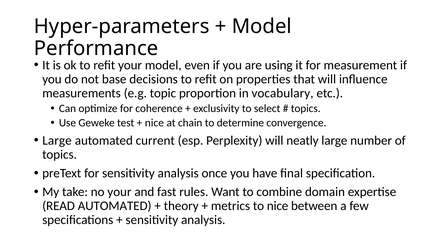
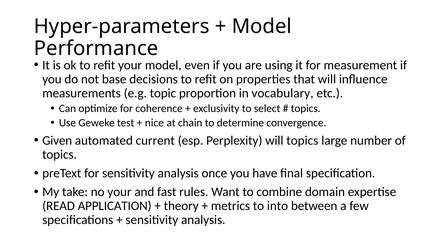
Large: Large -> Given (57, 140)
will neatly: neatly -> topics (302, 140)
READ AUTOMATED: AUTOMATED -> APPLICATION (115, 205)
to nice: nice -> into (277, 205)
